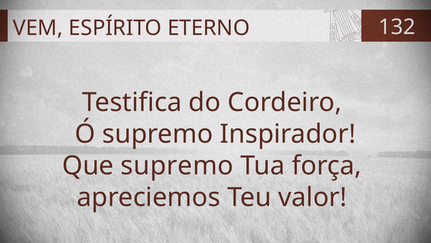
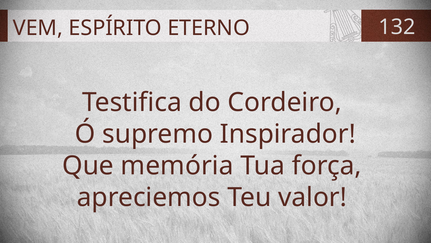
Que supremo: supremo -> memória (177, 166)
